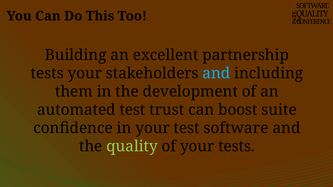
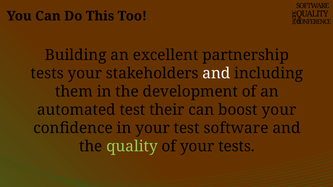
and colour: light blue -> white (216, 73)
trust: trust -> their (167, 110)
boost suite: suite -> your (279, 110)
